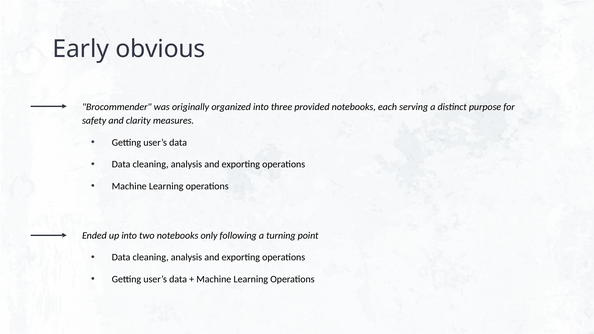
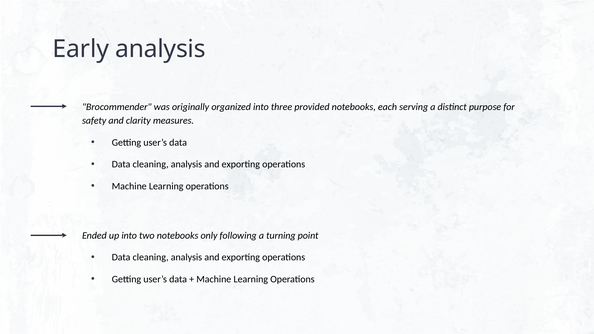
Early obvious: obvious -> analysis (160, 49)
